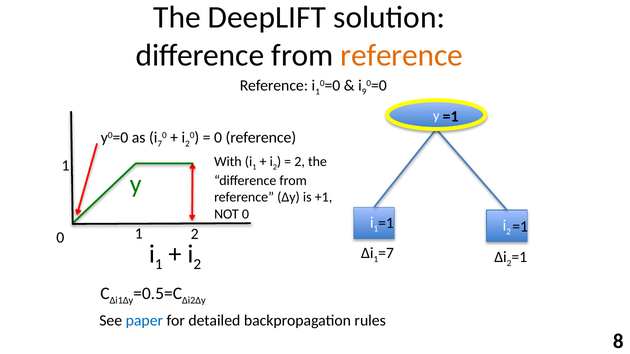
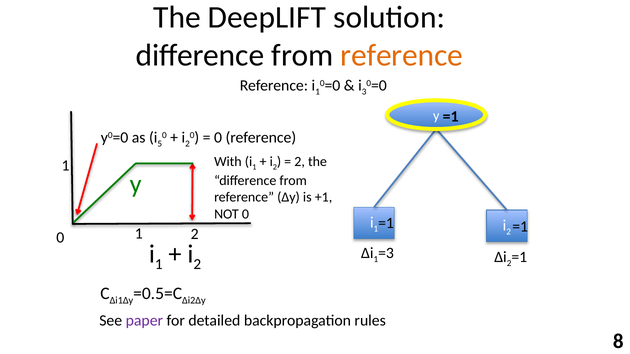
9: 9 -> 3 (364, 92)
7: 7 -> 5 (160, 144)
=7: =7 -> =3 (386, 253)
paper colour: blue -> purple (144, 321)
